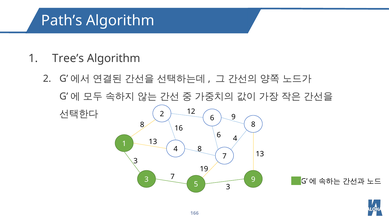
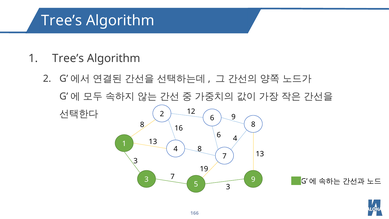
Path’s: Path’s -> Tree’s (62, 21)
